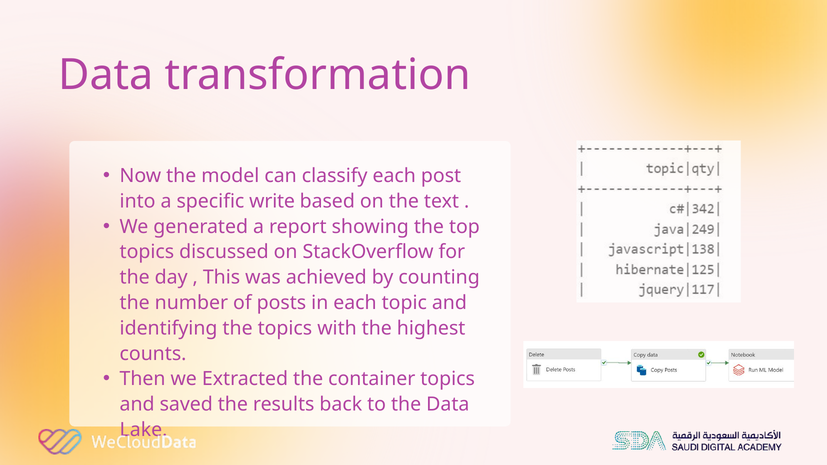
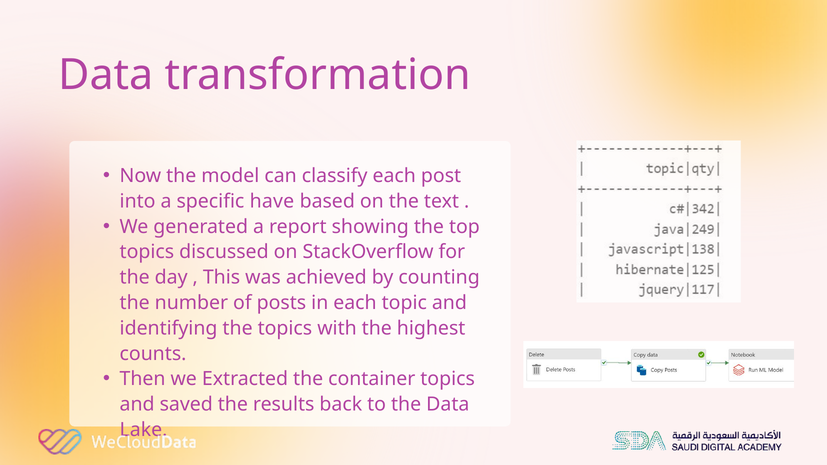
write: write -> have (272, 201)
